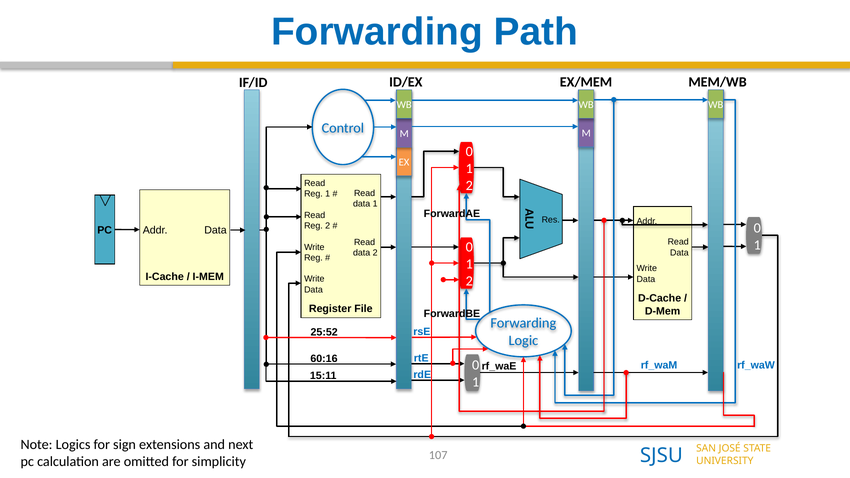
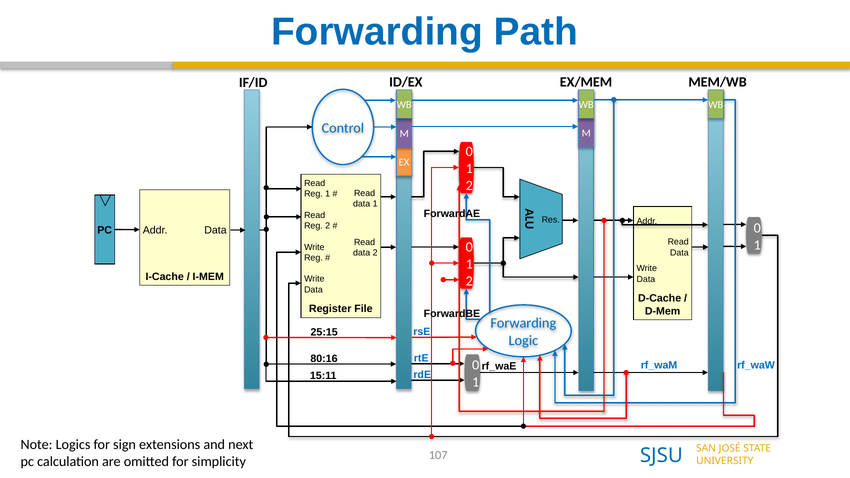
25:52: 25:52 -> 25:15 (324, 332)
60:16: 60:16 -> 80:16 (324, 359)
